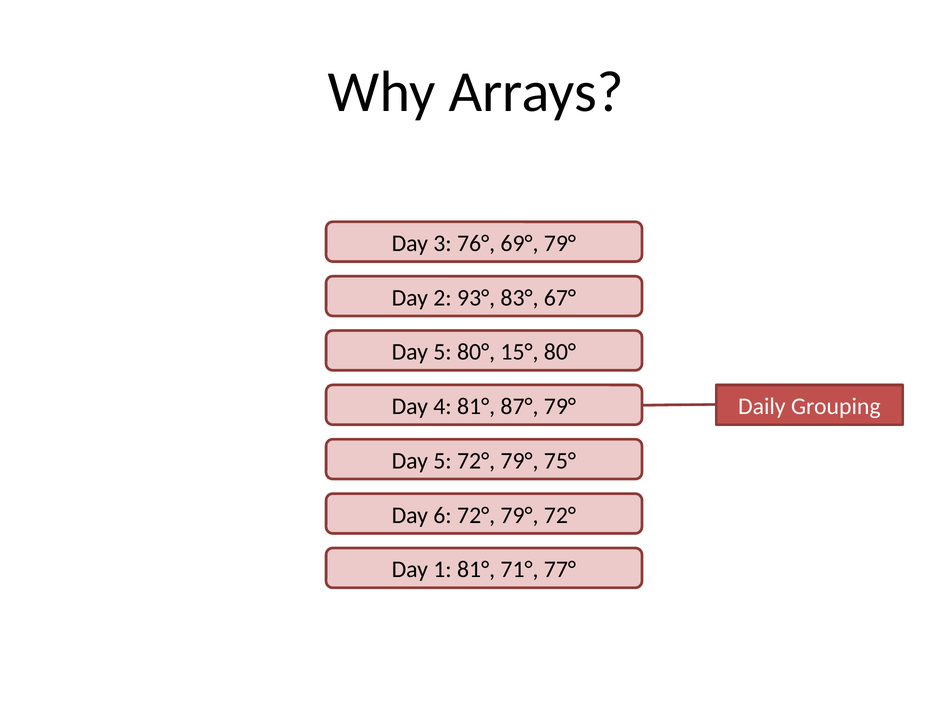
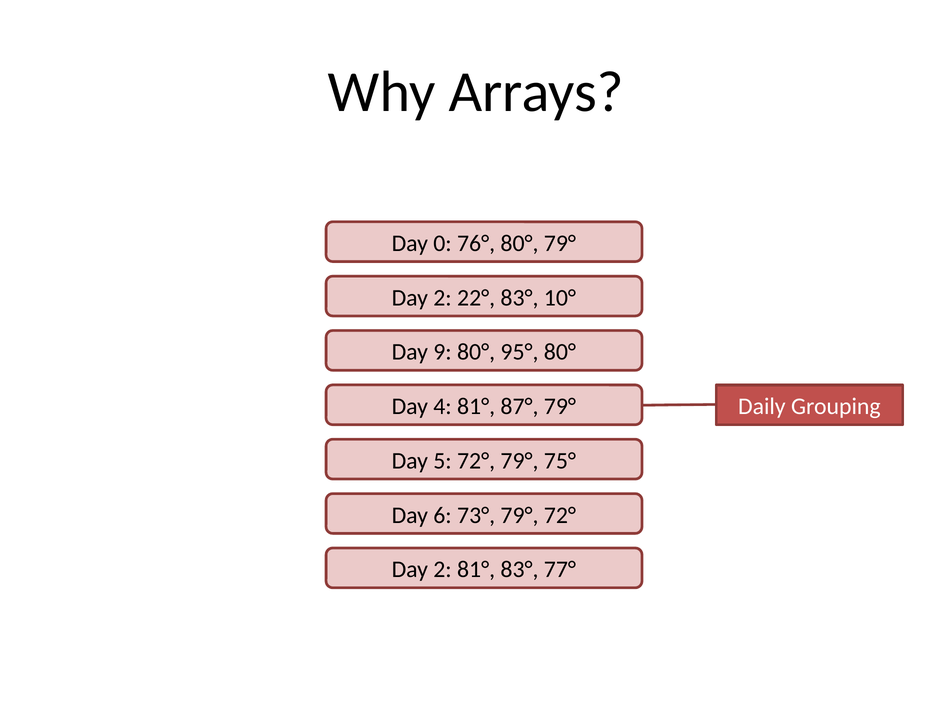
3: 3 -> 0 (443, 243)
76° 69°: 69° -> 80° (520, 243)
93°: 93° -> 22° (476, 298)
67°: 67° -> 10° (560, 298)
5: 5 -> 9 (443, 352)
15°: 15° -> 95° (520, 352)
6 72°: 72° -> 73° (476, 515)
1: 1 -> 2 (443, 570)
81° 71°: 71° -> 83° (520, 570)
